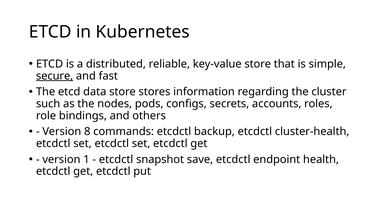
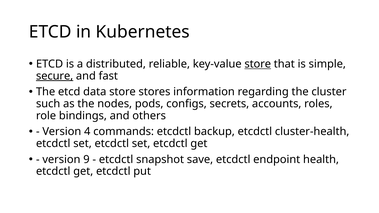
store underline: none -> present (258, 64)
8: 8 -> 4 (87, 132)
1: 1 -> 9 (86, 160)
